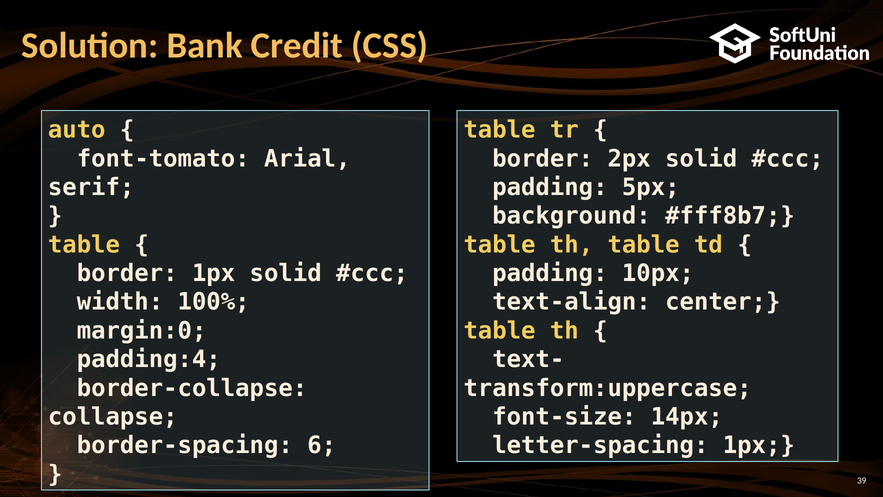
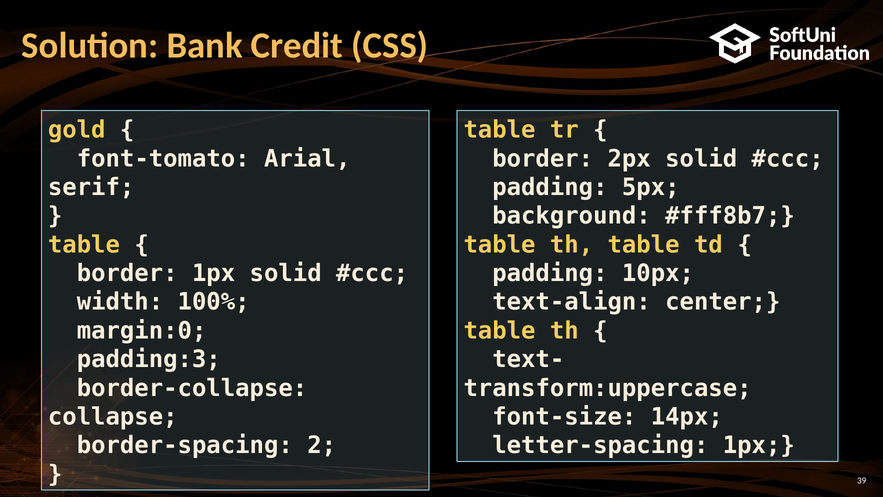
auto: auto -> gold (77, 130)
padding:4: padding:4 -> padding:3 (149, 359)
6: 6 -> 2 (322, 445)
